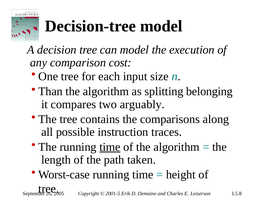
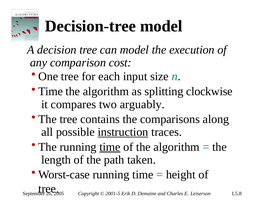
Than: Than -> Time (51, 92)
belonging: belonging -> clockwise (209, 92)
instruction underline: none -> present (123, 132)
